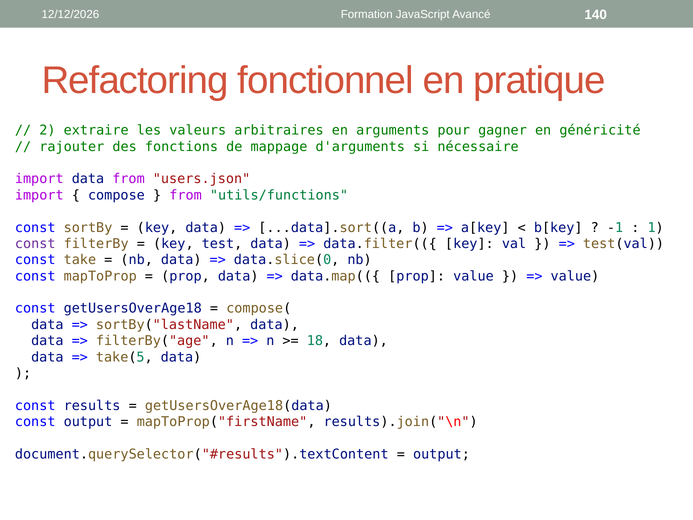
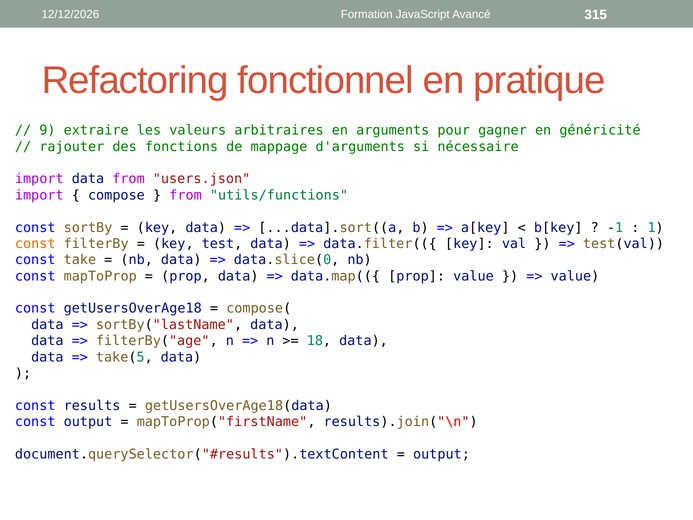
140: 140 -> 315 (596, 15)
2: 2 -> 9 (47, 130)
const colour: purple -> orange (35, 244)
